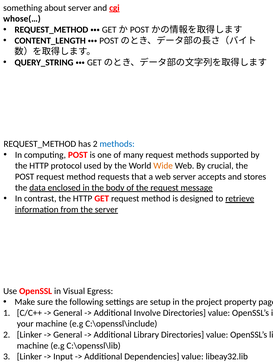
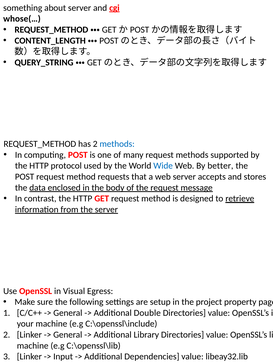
Wide colour: orange -> blue (163, 166)
crucial: crucial -> better (220, 166)
Involve: Involve -> Double (147, 313)
